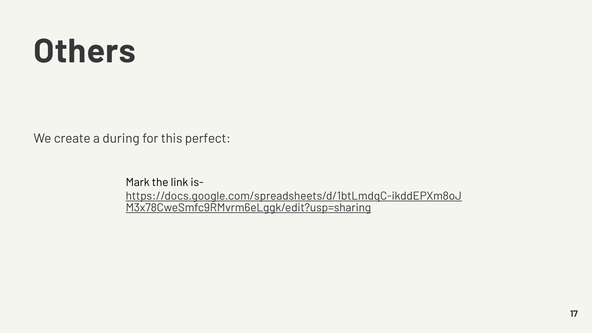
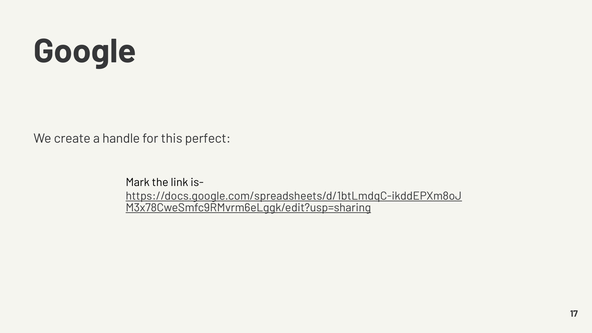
Others: Others -> Google (85, 51)
during: during -> handle (121, 139)
